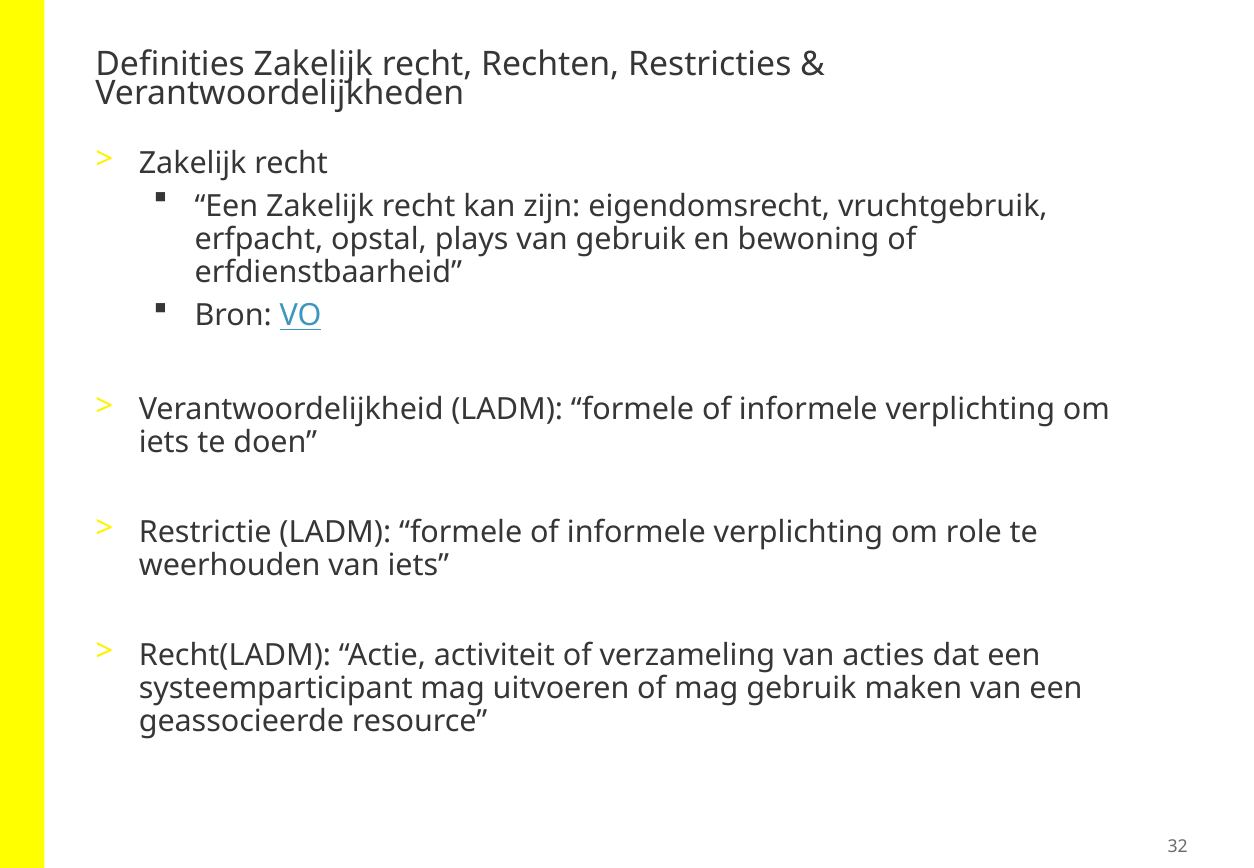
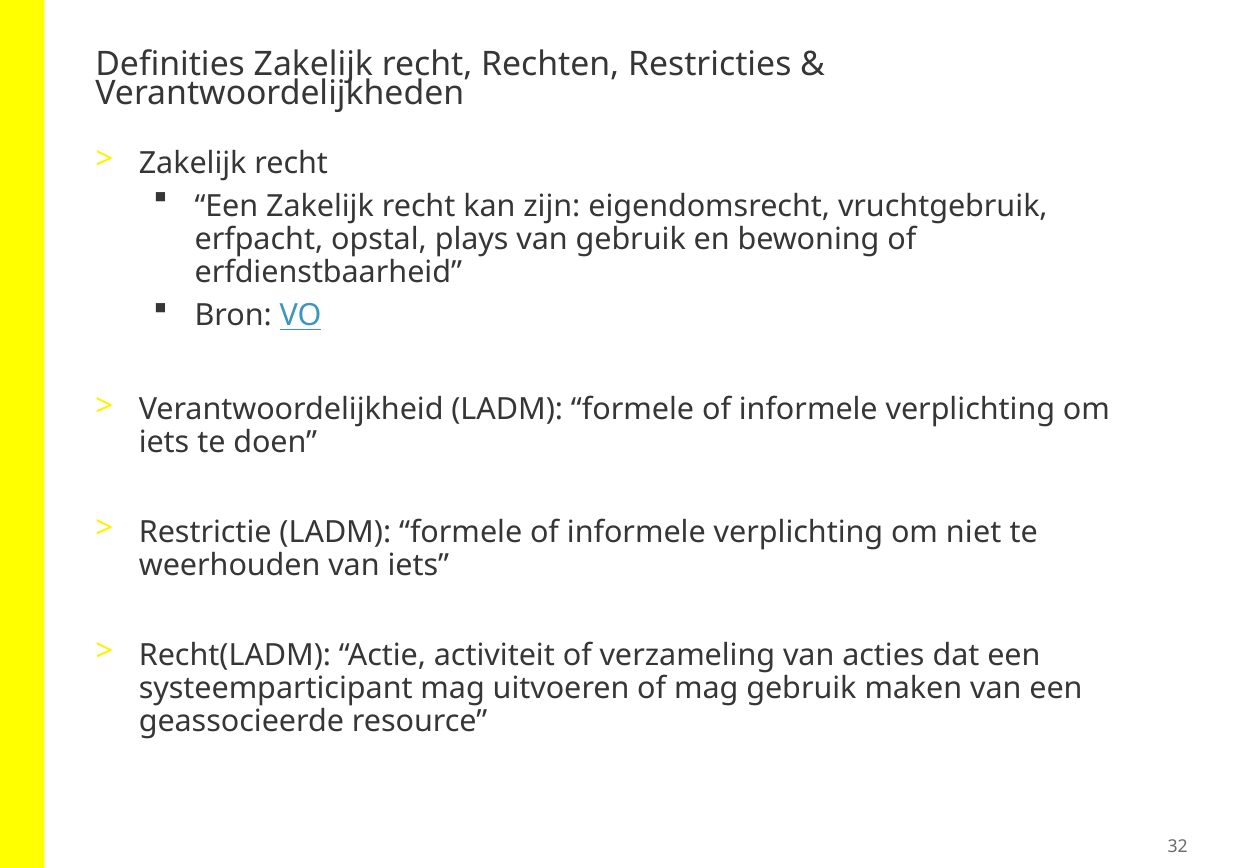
role: role -> niet (974, 533)
